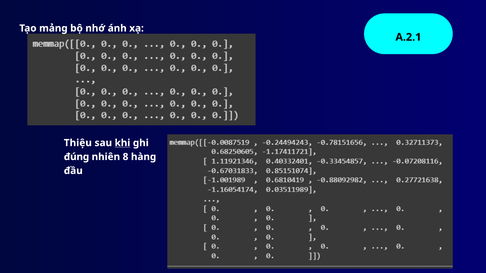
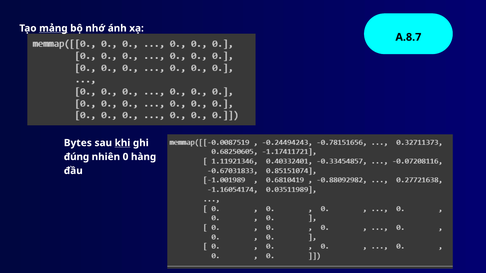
mảng underline: none -> present (53, 28)
A.2.1: A.2.1 -> A.8.7 (408, 37)
Thiệu: Thiệu -> Bytes (78, 143)
8: 8 -> 0 (126, 157)
